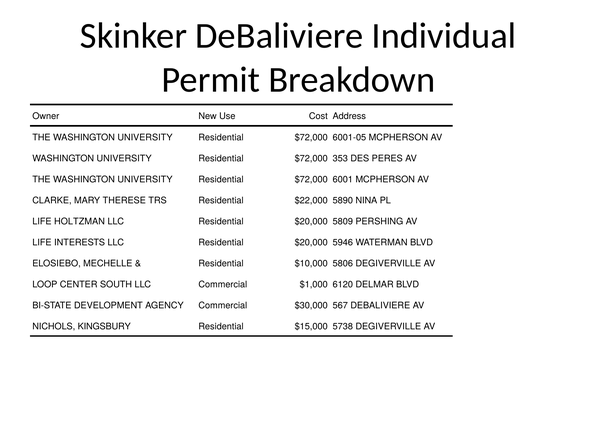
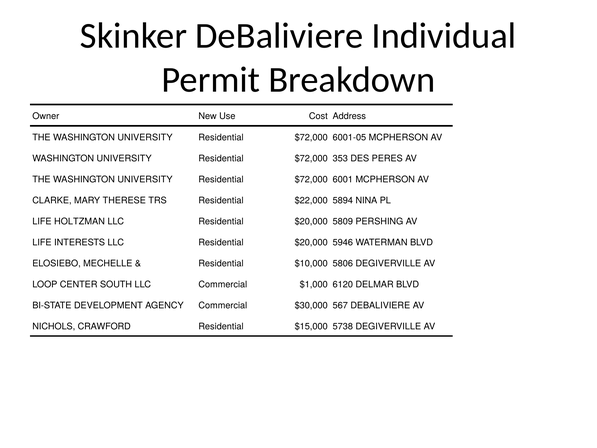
5890: 5890 -> 5894 (343, 200)
KINGSBURY: KINGSBURY -> CRAWFORD (104, 326)
